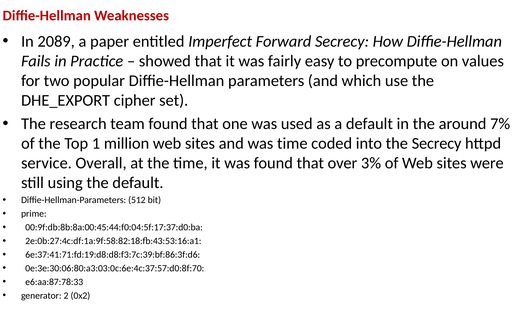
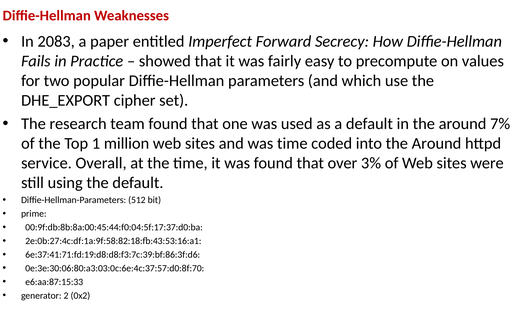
2089: 2089 -> 2083 (56, 41)
into the Secrecy: Secrecy -> Around (437, 143)
e6:aa:87:78:33: e6:aa:87:78:33 -> e6:aa:87:15:33 (54, 282)
